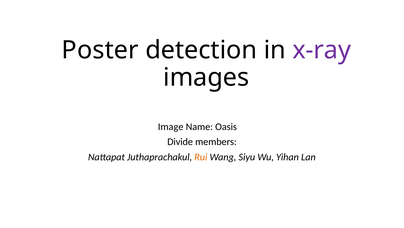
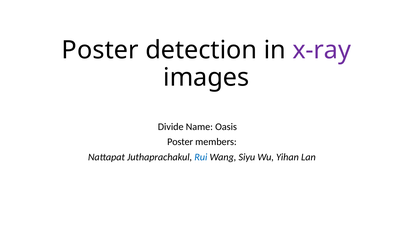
Image: Image -> Divide (171, 126)
Divide: Divide -> Poster (180, 141)
Rui colour: orange -> blue (201, 157)
